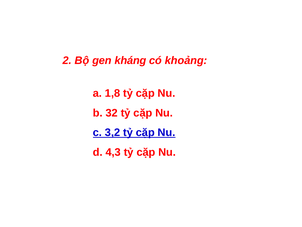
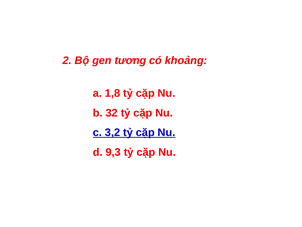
kháng: kháng -> tương (130, 60)
4,3: 4,3 -> 9,3 (113, 152)
